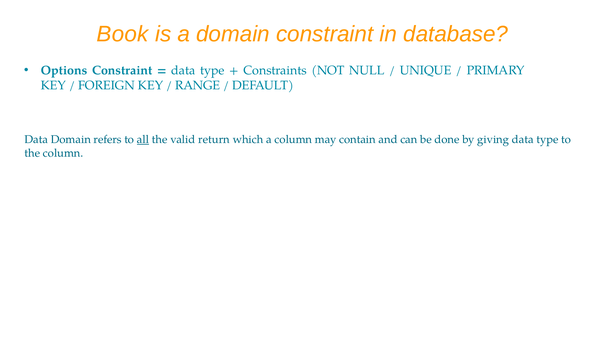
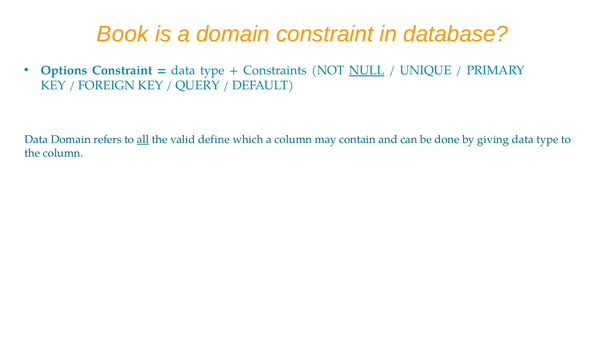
NULL underline: none -> present (367, 70)
RANGE: RANGE -> QUERY (198, 85)
return: return -> define (214, 140)
